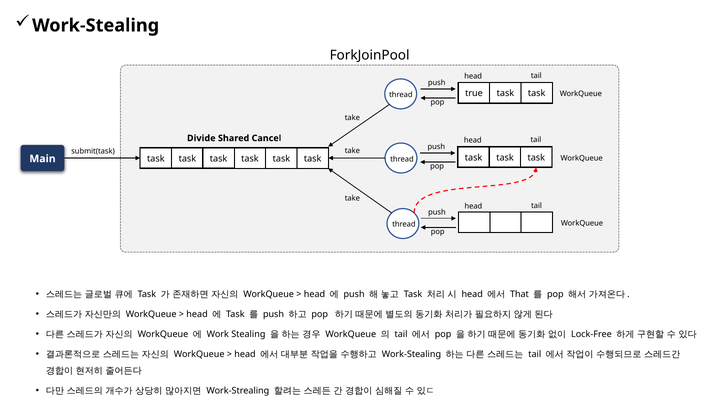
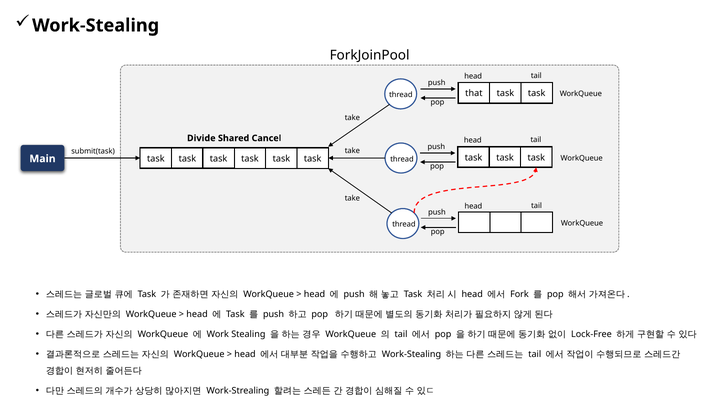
true: true -> that (474, 94)
That: That -> Fork (519, 295)
